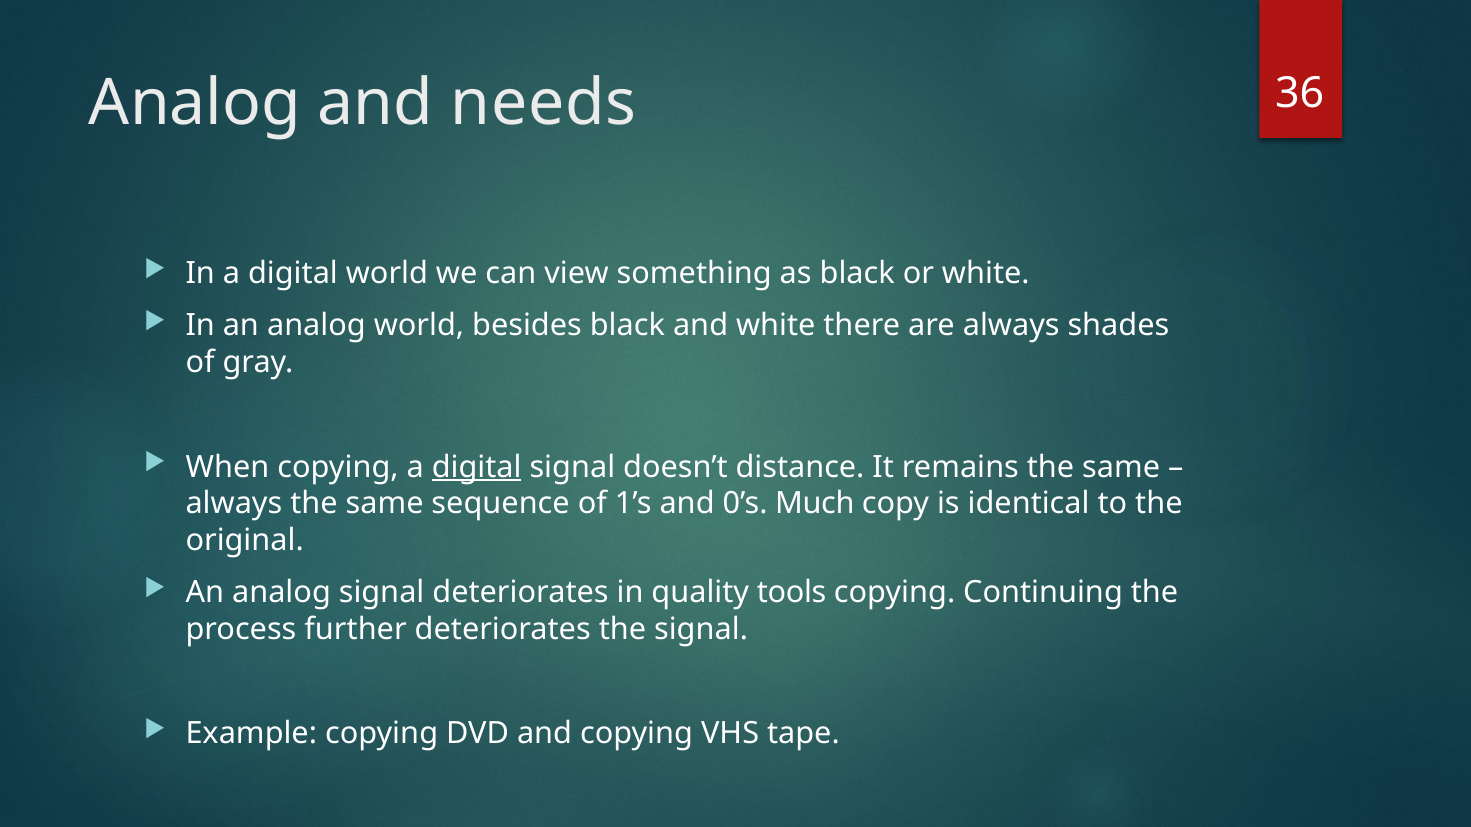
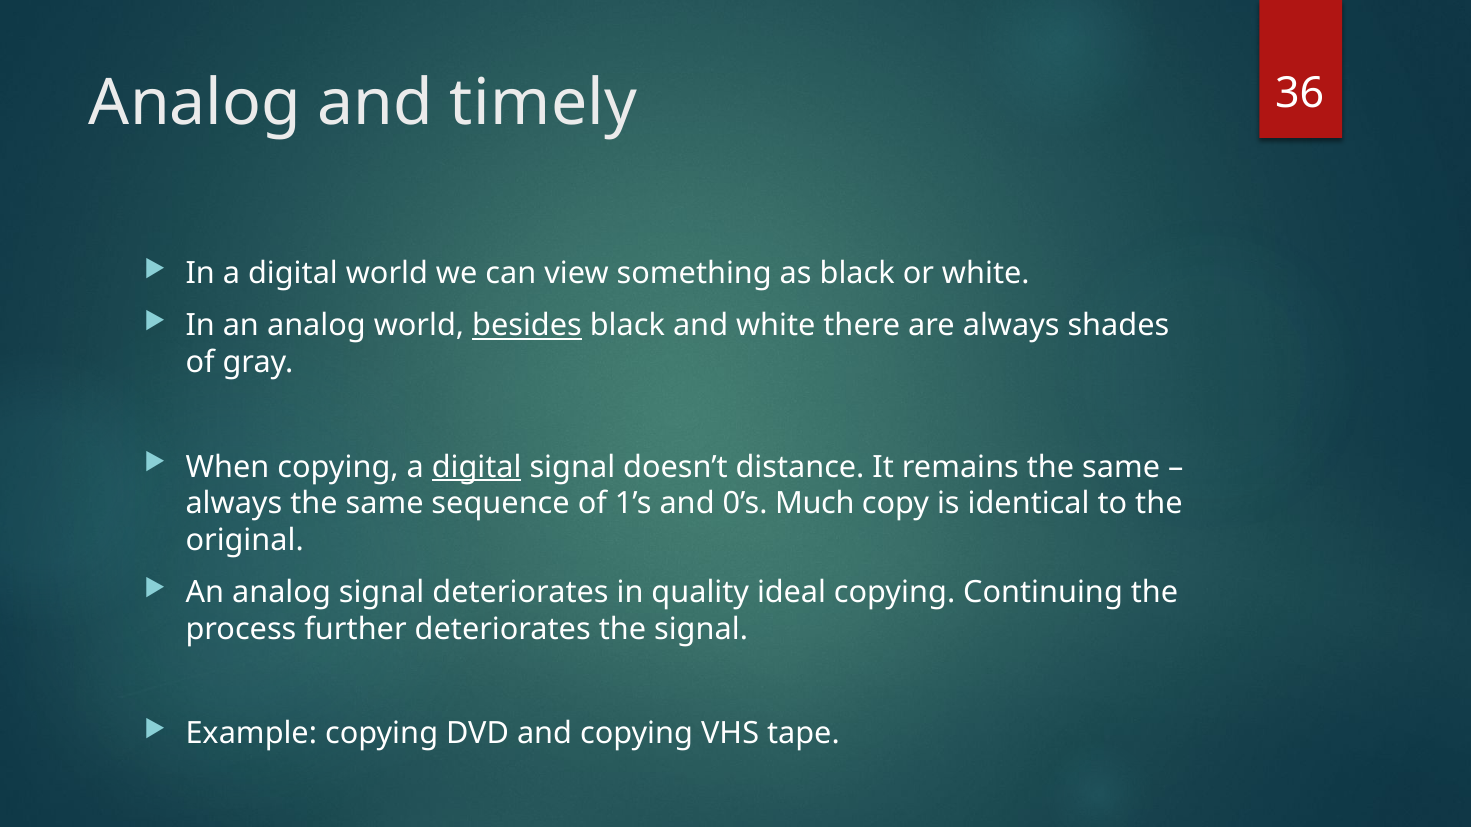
needs: needs -> timely (544, 103)
besides underline: none -> present (527, 326)
tools: tools -> ideal (792, 593)
